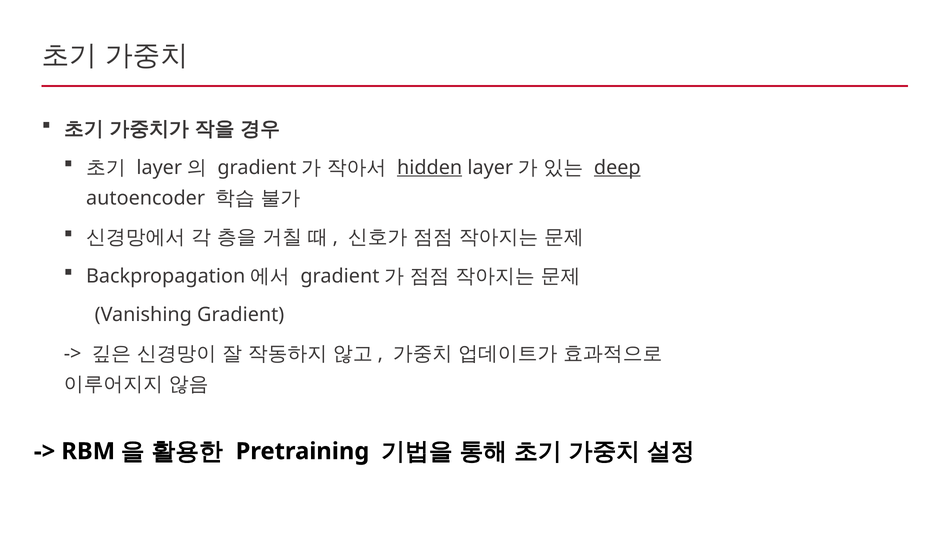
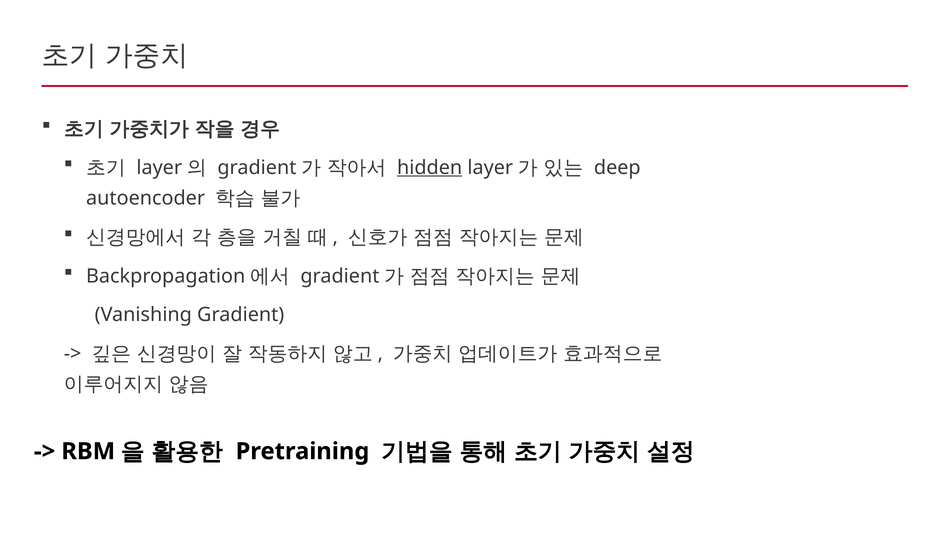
deep underline: present -> none (617, 168)
